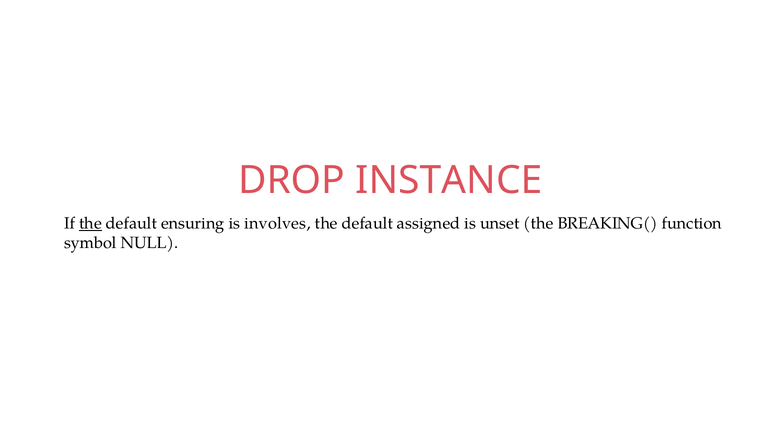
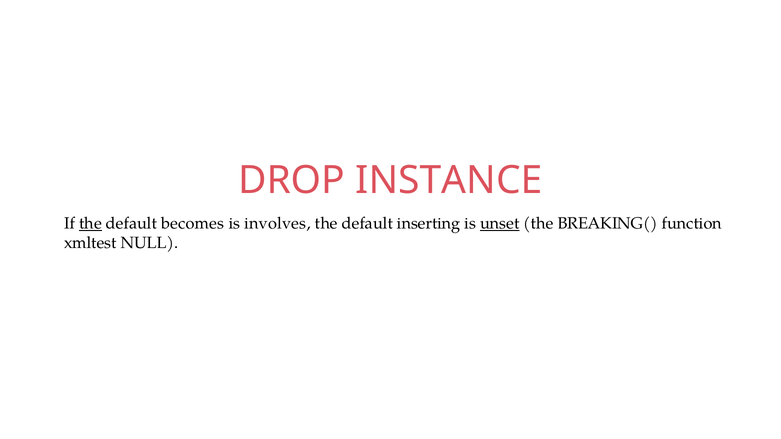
ensuring: ensuring -> becomes (193, 224)
assigned: assigned -> inserting (429, 224)
unset underline: none -> present (500, 224)
symbol: symbol -> xmltest (90, 243)
